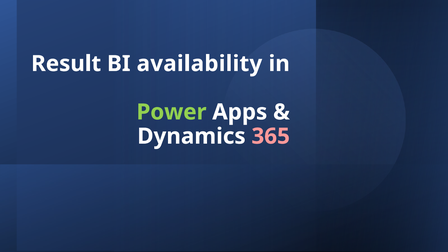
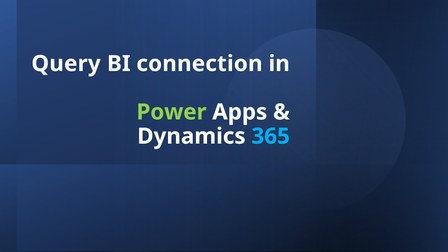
Result: Result -> Query (66, 64)
availability: availability -> connection (199, 64)
365 colour: pink -> light blue (271, 136)
